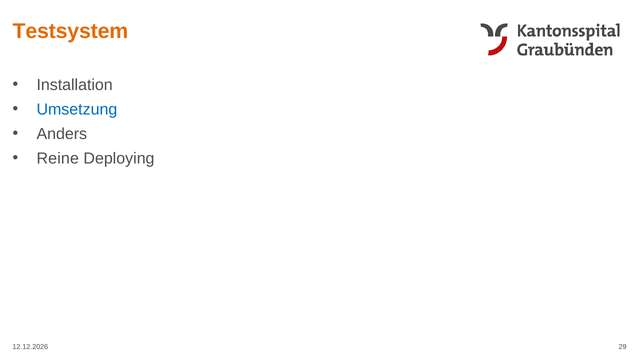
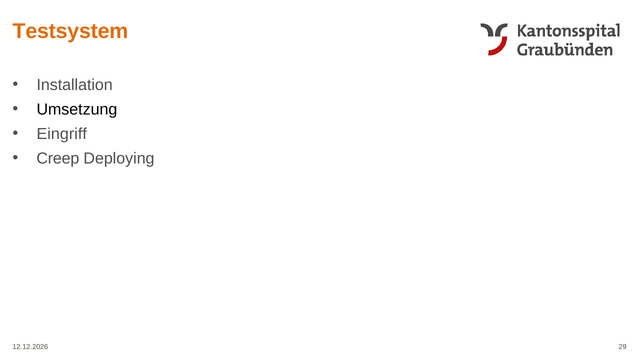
Umsetzung colour: blue -> black (77, 110)
Anders: Anders -> Eingriff (62, 134)
Reine: Reine -> Creep (58, 159)
